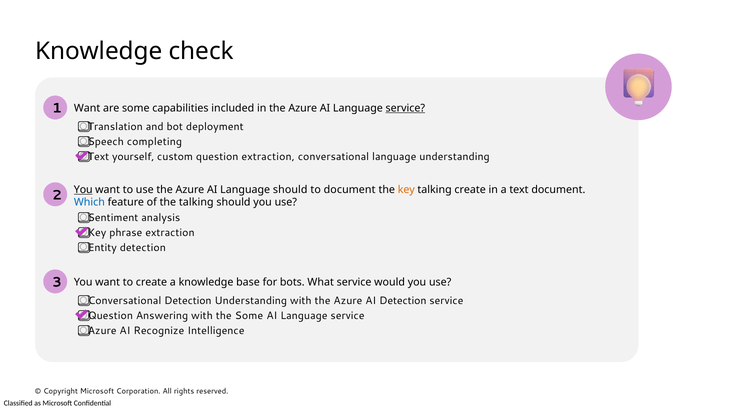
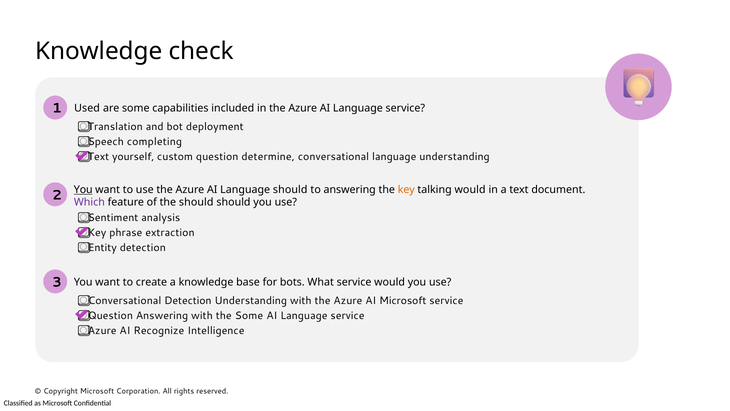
Want: Want -> Used (87, 108)
service underline: present -> none (405, 108)
question extraction: extraction -> determine (268, 156)
to document: document -> answering (350, 189)
talking create: create -> would (470, 189)
Which colour: blue -> purple (89, 202)
the talking: talking -> should (196, 202)
AI Detection: Detection -> Microsoft (403, 300)
